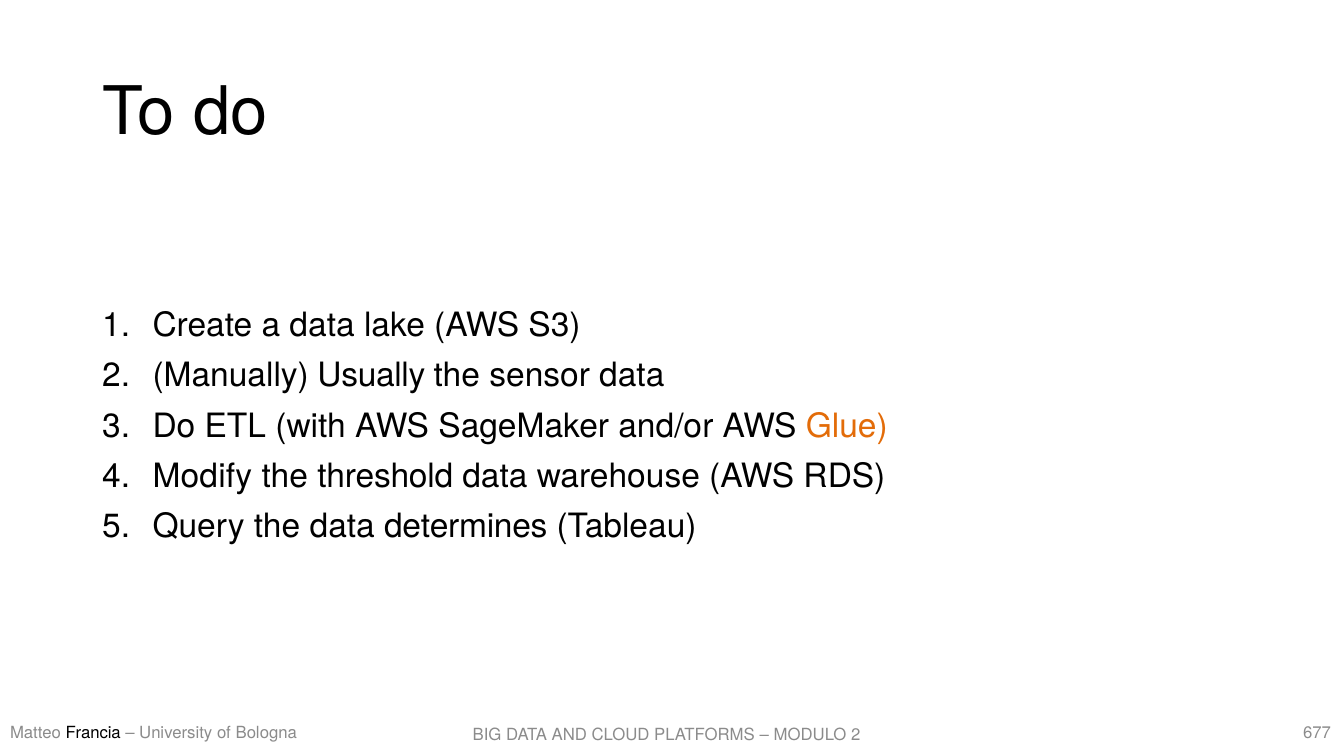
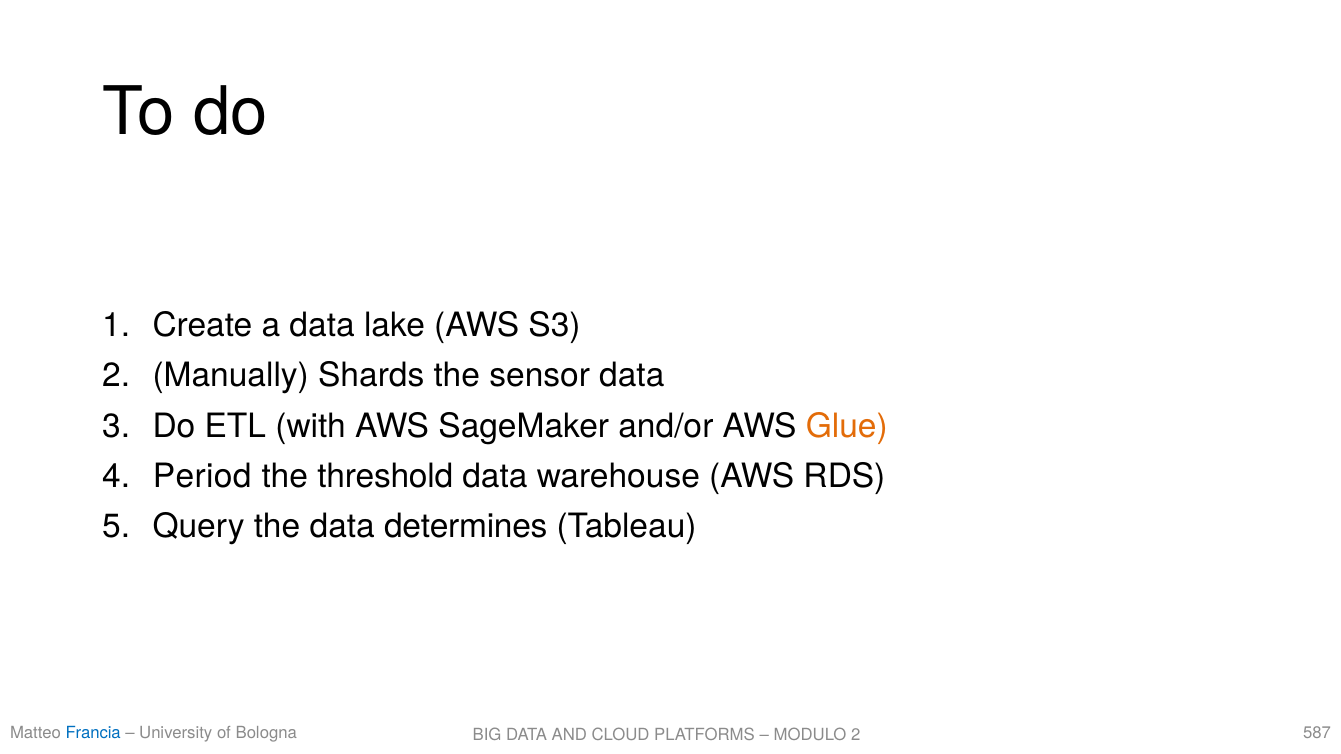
Usually: Usually -> Shards (371, 376)
Modify: Modify -> Period (202, 476)
Francia colour: black -> blue (93, 733)
677: 677 -> 587 (1317, 733)
